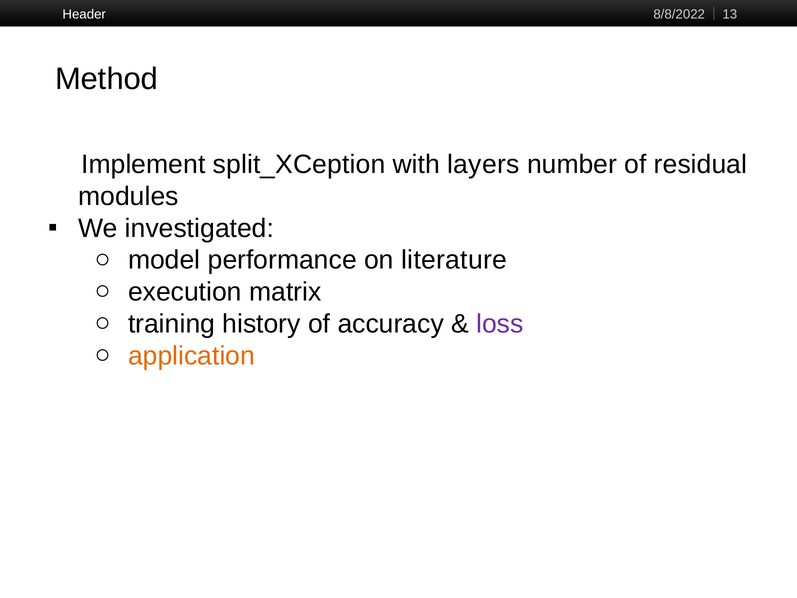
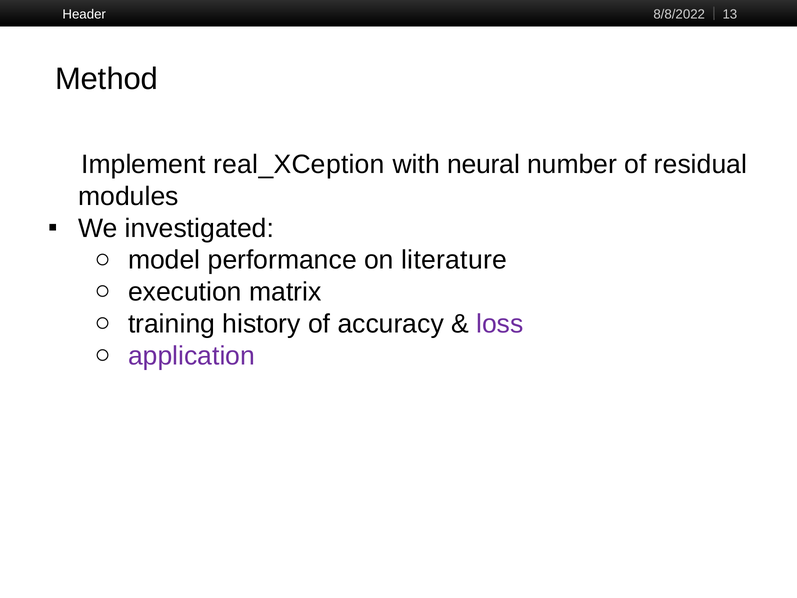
split_XCeption: split_XCeption -> real_XCeption (299, 164)
layers: layers -> neural (484, 164)
application colour: orange -> purple (192, 356)
